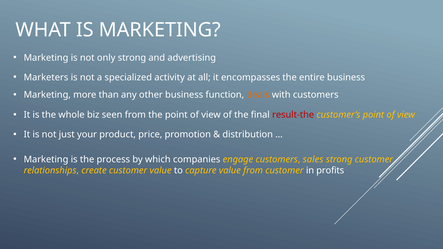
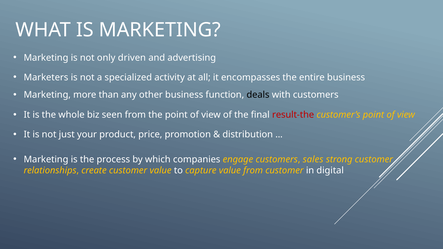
only strong: strong -> driven (132, 58)
deals colour: orange -> black (258, 95)
profits: profits -> digital (330, 171)
